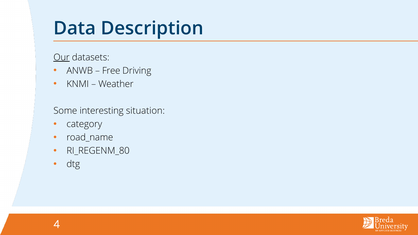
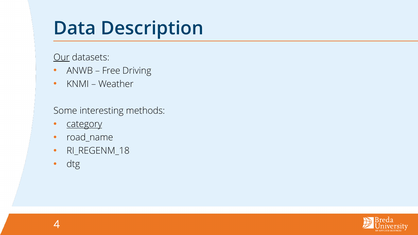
situation: situation -> methods (145, 111)
category underline: none -> present (84, 124)
RI_REGENM_80: RI_REGENM_80 -> RI_REGENM_18 (98, 151)
